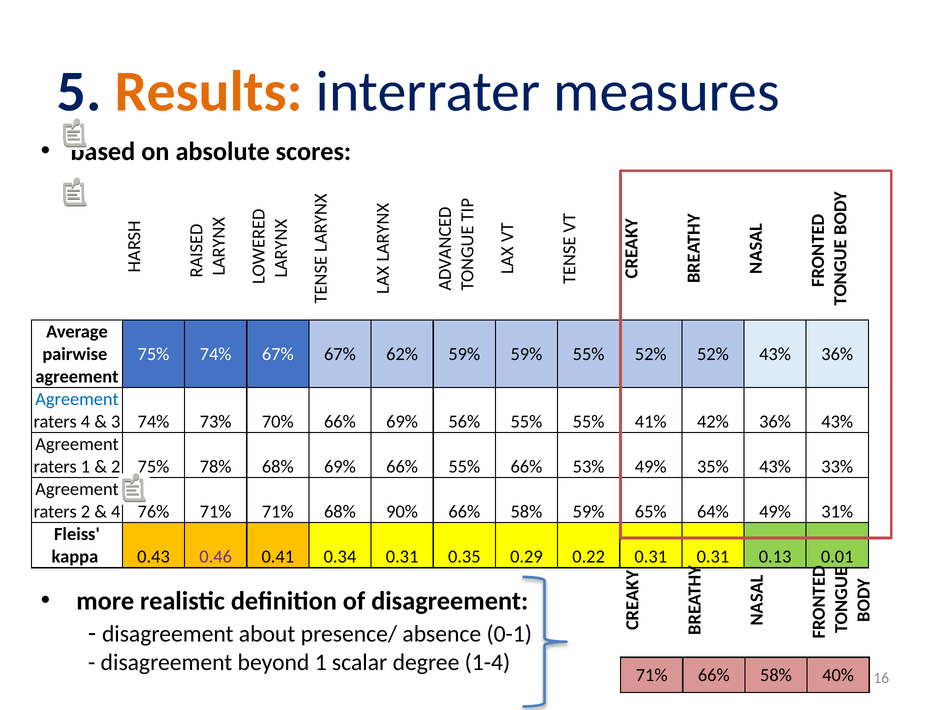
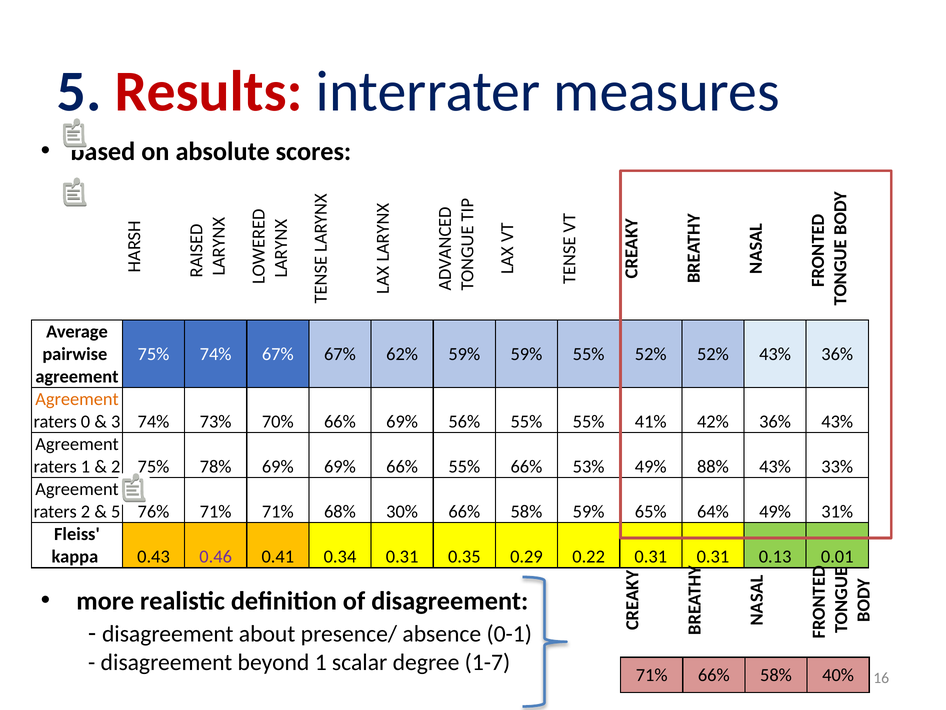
Results colour: orange -> red (209, 92)
Agreement colour: blue -> orange (77, 399)
raters 4: 4 -> 0 (86, 421)
78% 68%: 68% -> 69% (278, 466)
35%: 35% -> 88% (713, 466)
4: 4 -> 5 (116, 511)
90%: 90% -> 30% (402, 511)
1-4: 1-4 -> 1-7 (487, 662)
